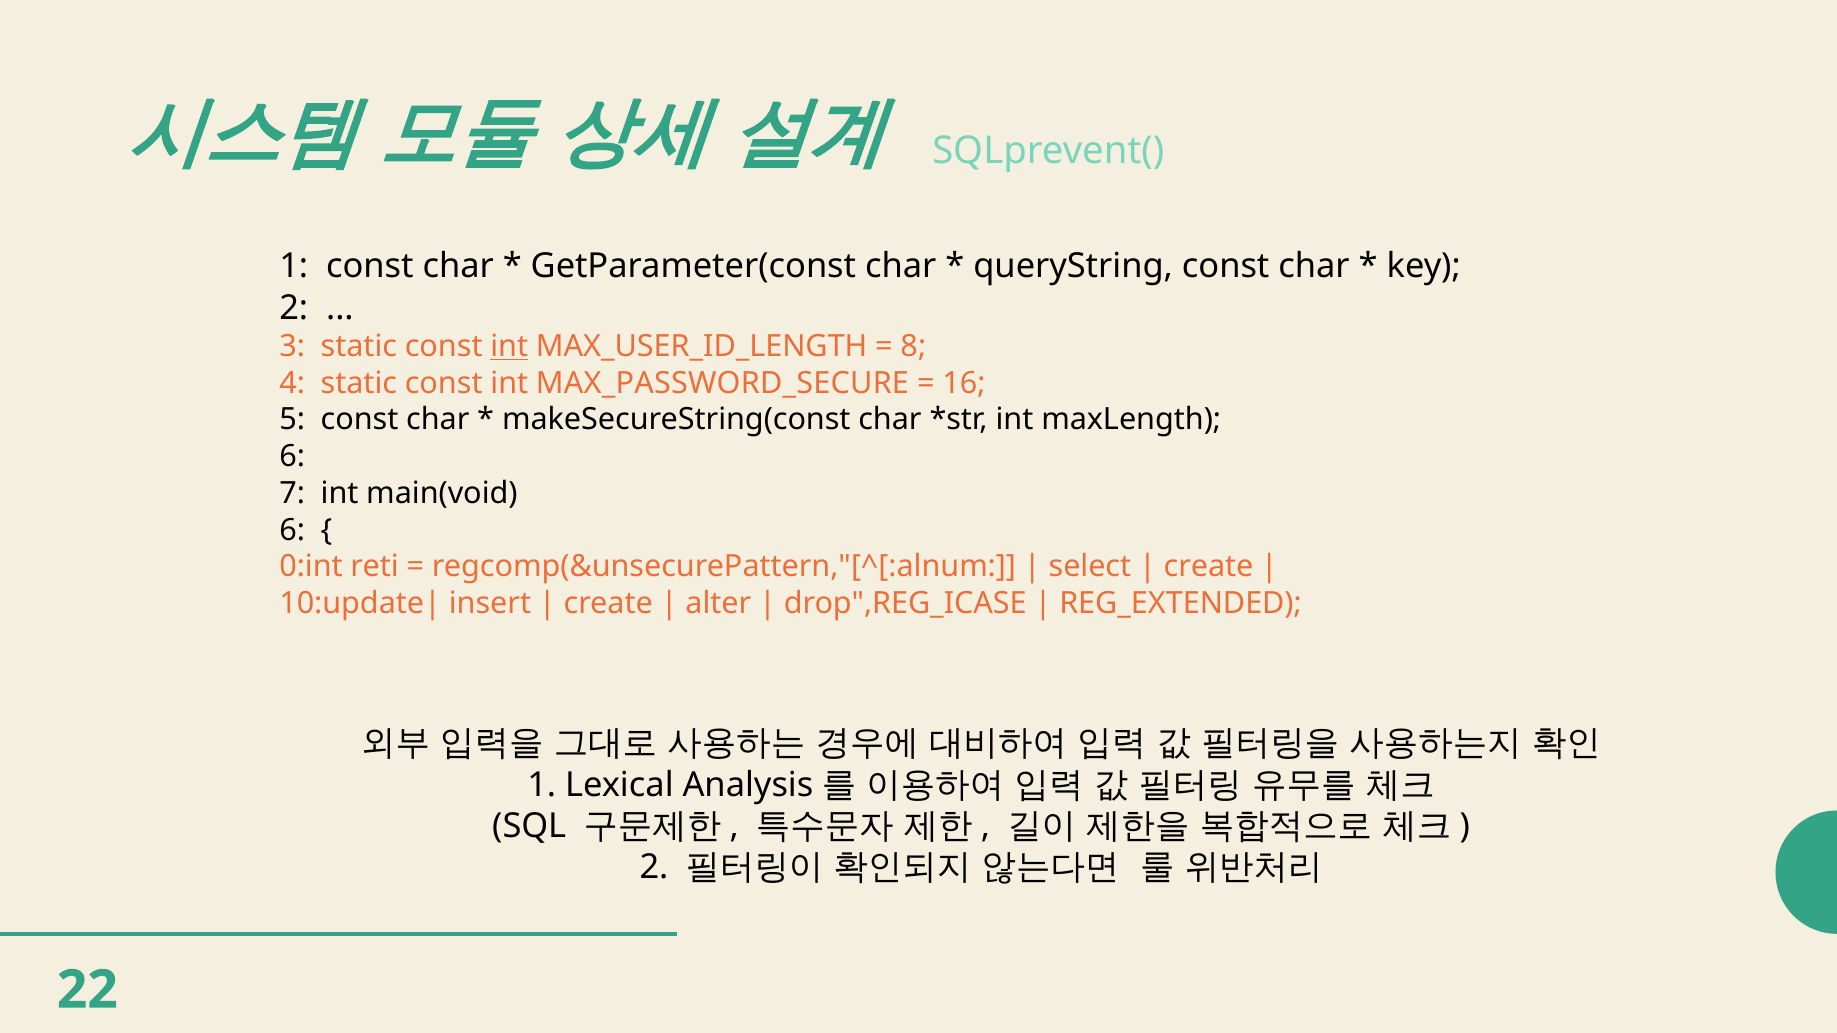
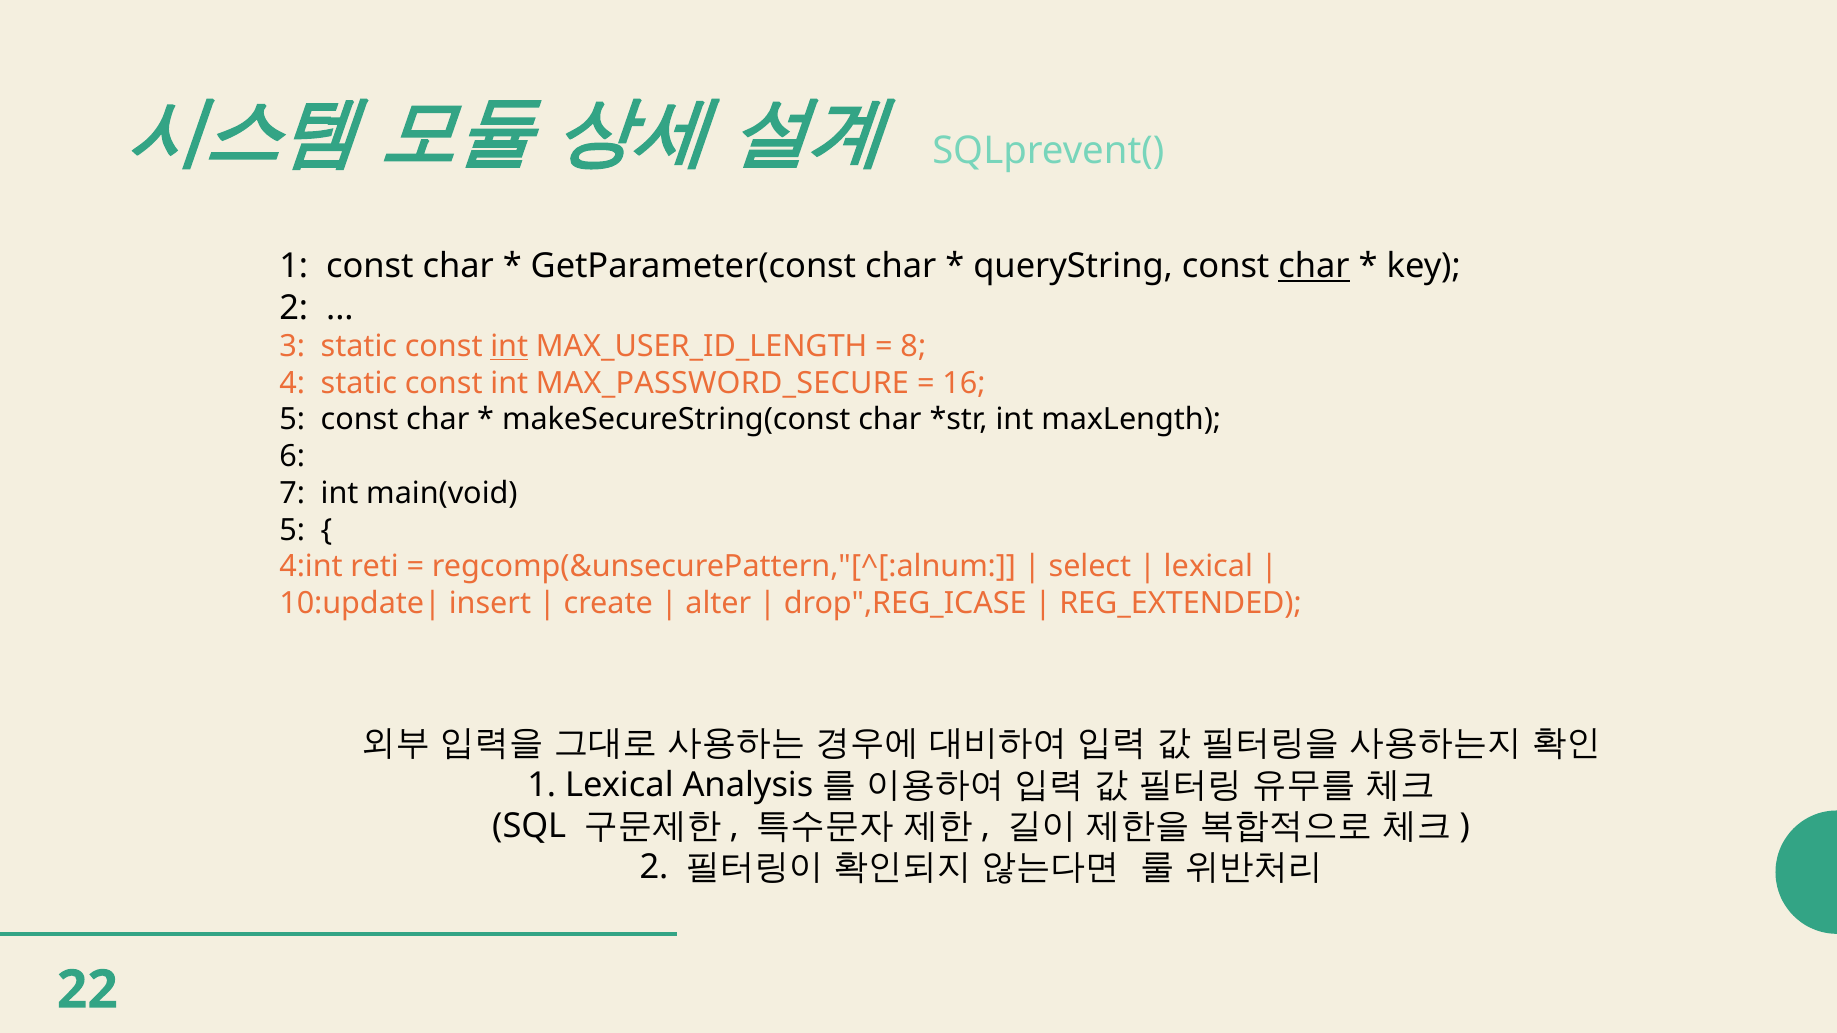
char underline: none -> present (1314, 266)
6: 6 -> 5 (292, 530)
0:int: 0:int -> 4:int (311, 567)
create: create -> lexical (1208, 567)
